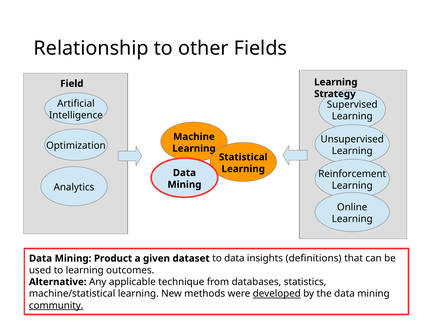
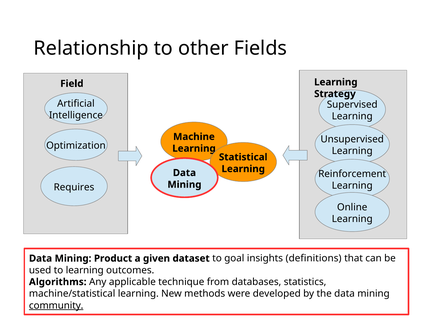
Analytics: Analytics -> Requires (74, 187)
to data: data -> goal (234, 258)
Alternative: Alternative -> Algorithms (58, 282)
developed underline: present -> none (277, 294)
